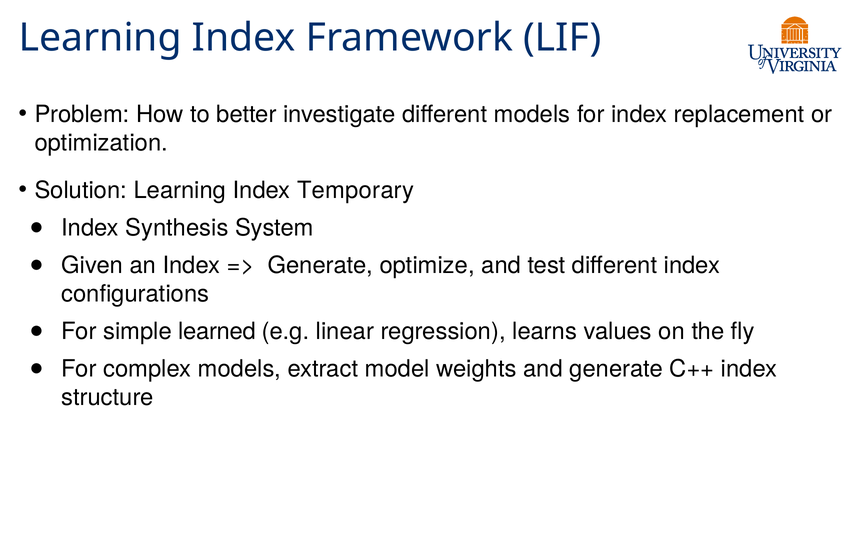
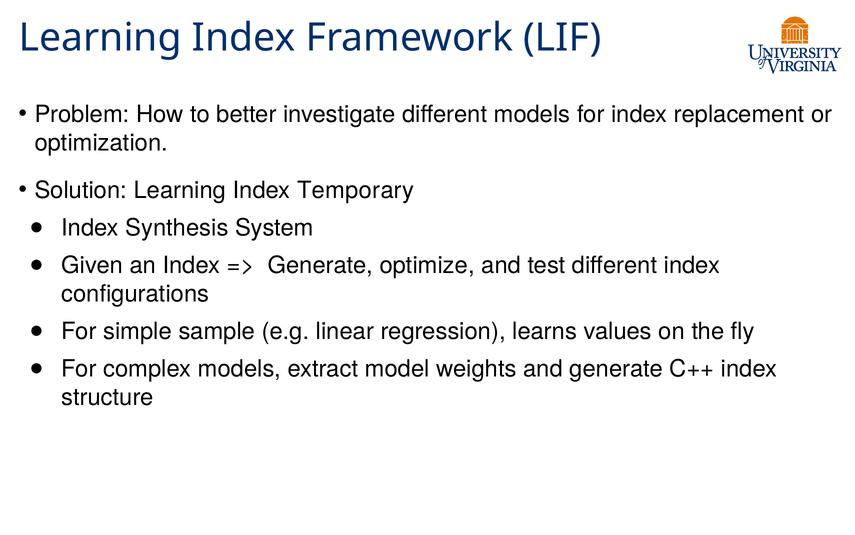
learned: learned -> sample (217, 331)
